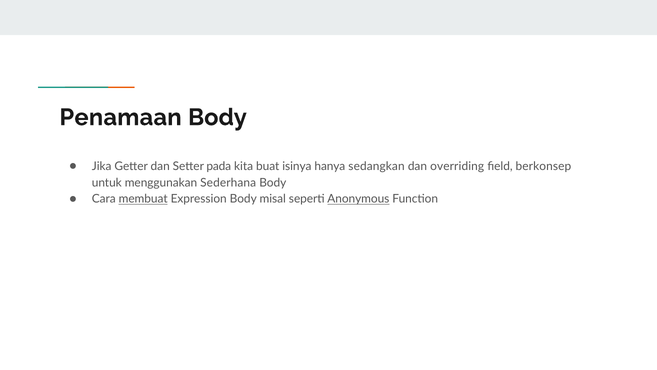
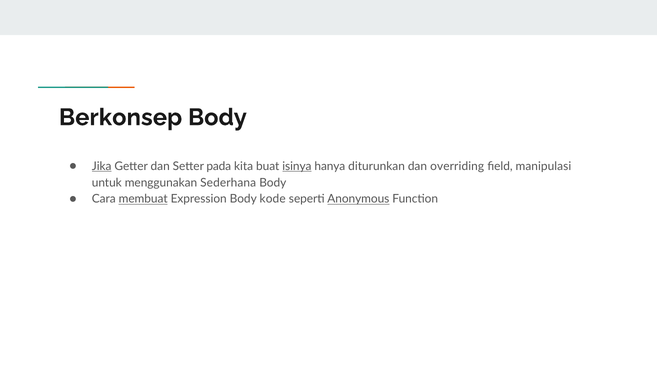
Penamaan: Penamaan -> Berkonsep (121, 117)
Jika underline: none -> present (102, 166)
isinya underline: none -> present (297, 166)
sedangkan: sedangkan -> diturunkan (377, 166)
berkonsep: berkonsep -> manipulasi (543, 166)
misal: misal -> kode (273, 199)
